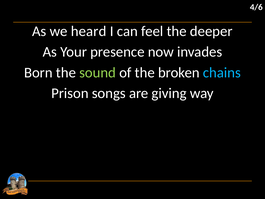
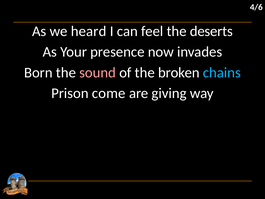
deeper: deeper -> deserts (211, 31)
sound colour: light green -> pink (98, 72)
songs: songs -> come (109, 93)
